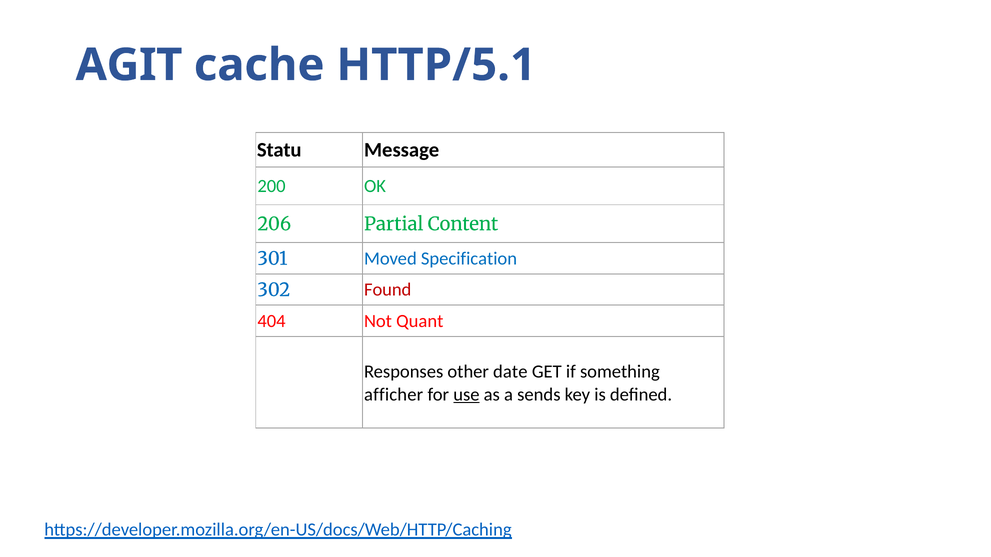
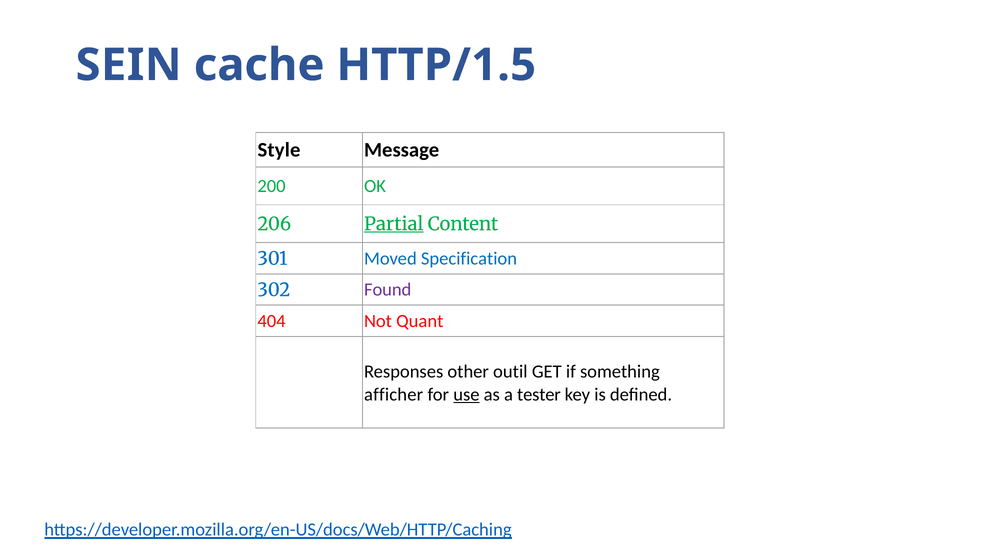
AGIT: AGIT -> SEIN (129, 65)
HTTP/5.1: HTTP/5.1 -> HTTP/1.5 (436, 65)
Statu: Statu -> Style (279, 150)
Partial underline: none -> present (394, 224)
Found colour: red -> purple (388, 290)
date: date -> outil (510, 372)
sends: sends -> tester (539, 395)
